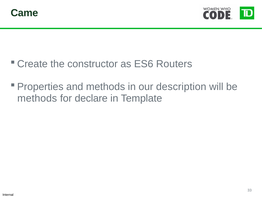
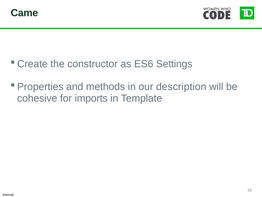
Routers: Routers -> Settings (174, 64)
methods: methods -> cohesive (37, 98)
declare: declare -> imports (91, 98)
